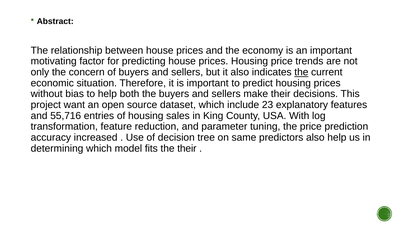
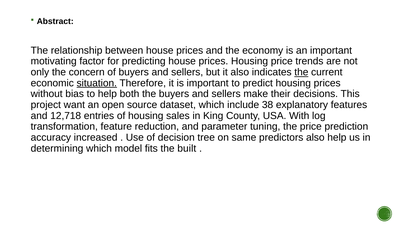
situation underline: none -> present (97, 83)
23: 23 -> 38 (268, 105)
55,716: 55,716 -> 12,718 (66, 116)
the their: their -> built (187, 148)
